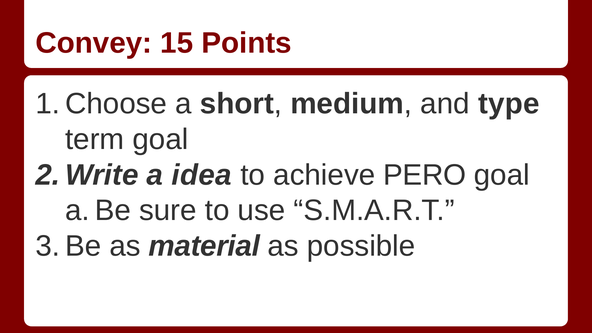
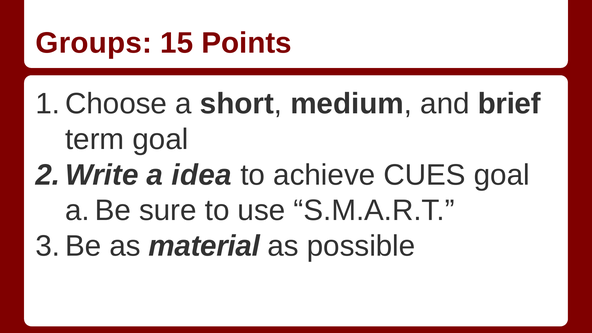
Convey: Convey -> Groups (94, 43)
type: type -> brief (509, 104)
PERO: PERO -> CUES (425, 175)
